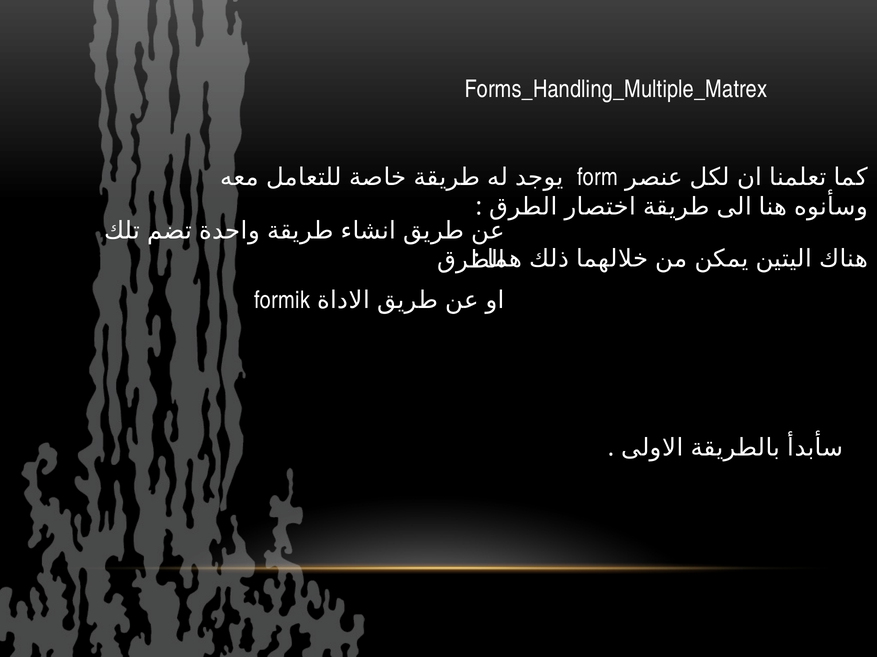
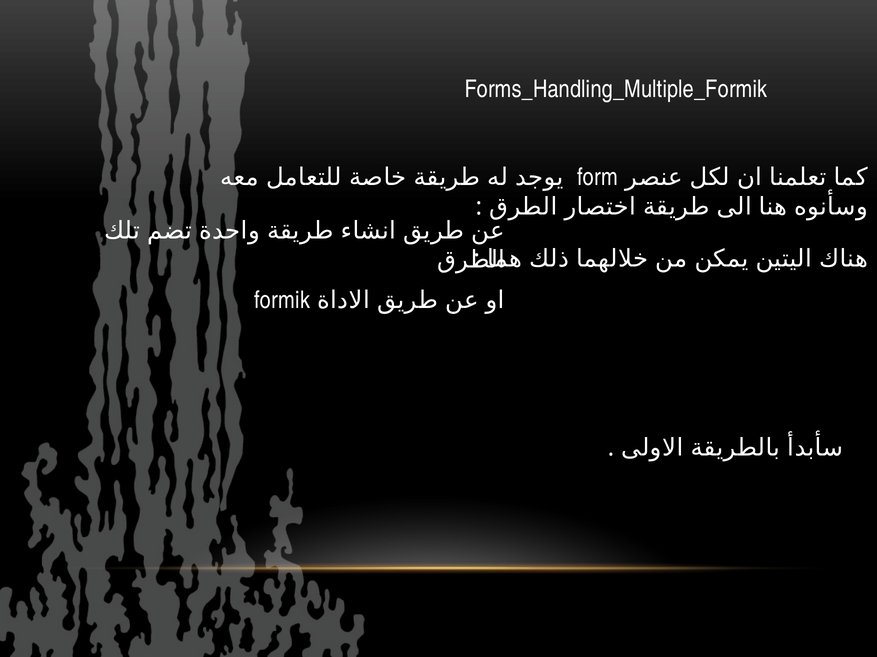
Forms_Handling_Multiple_Matrex: Forms_Handling_Multiple_Matrex -> Forms_Handling_Multiple_Formik (616, 89)
